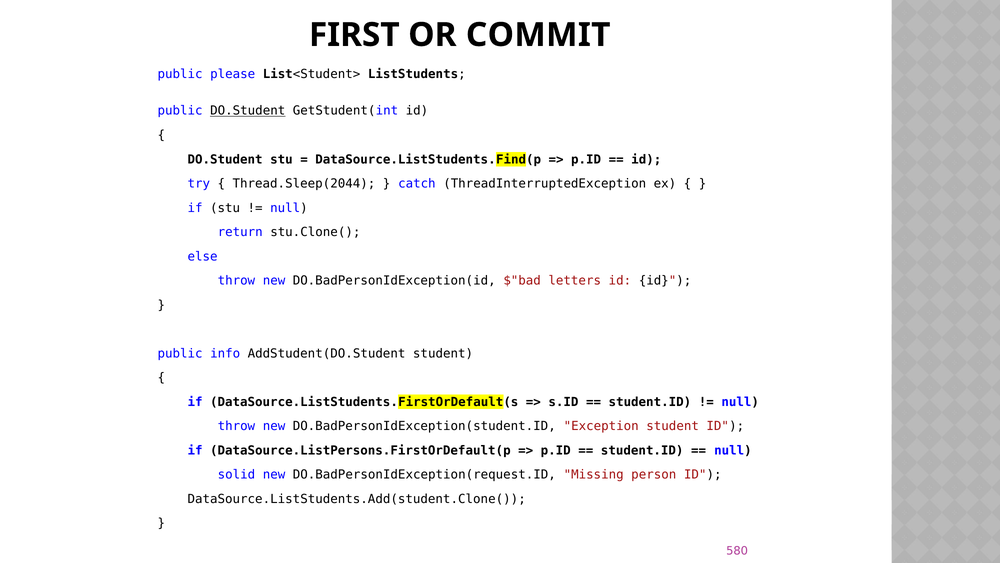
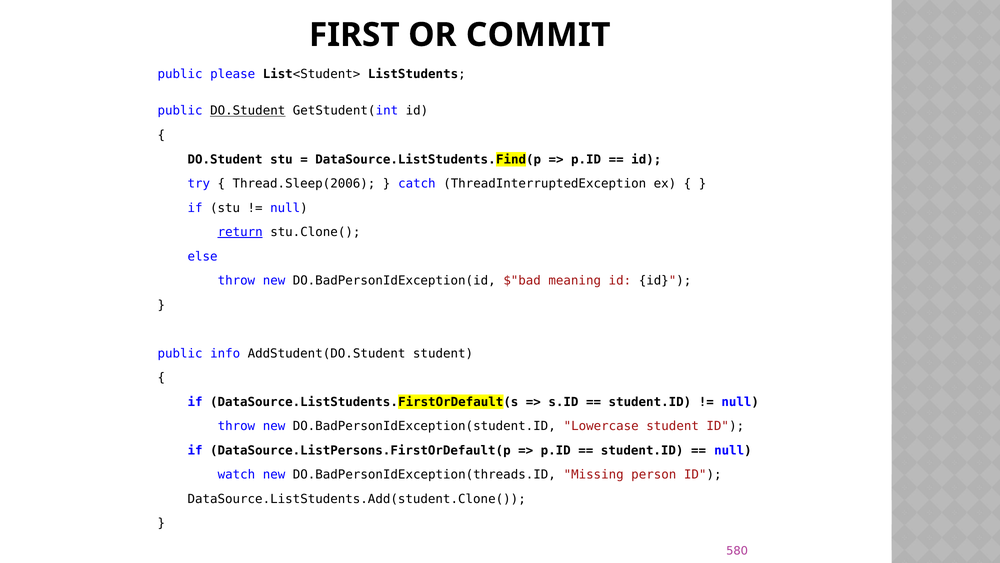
Thread.Sleep(2044: Thread.Sleep(2044 -> Thread.Sleep(2006 (304, 183)
return underline: none -> present (240, 232)
letters: letters -> meaning (575, 280)
Exception: Exception -> Lowercase (601, 426)
solid: solid -> watch (236, 474)
DO.BadPersonIdException(request.ID: DO.BadPersonIdException(request.ID -> DO.BadPersonIdException(threads.ID (424, 474)
